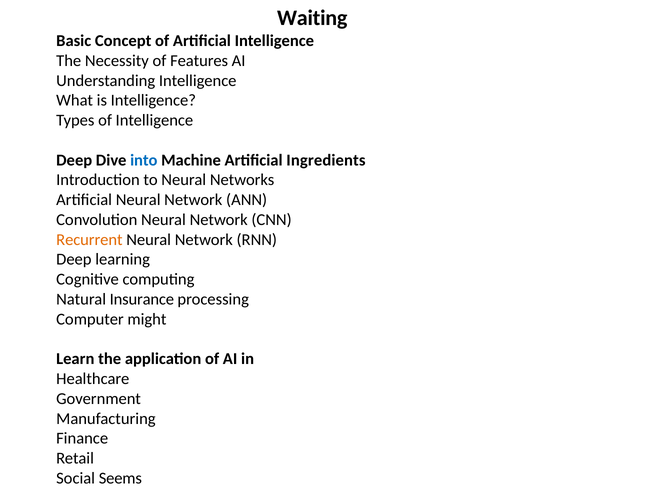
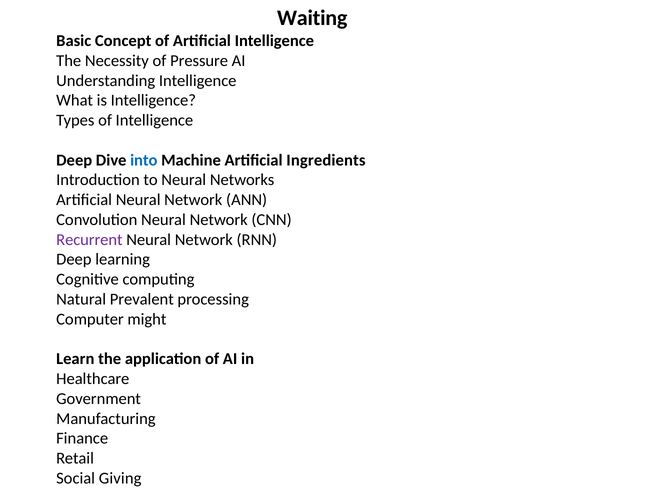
Features: Features -> Pressure (199, 61)
Recurrent colour: orange -> purple (89, 240)
Insurance: Insurance -> Prevalent (142, 299)
Seems: Seems -> Giving (120, 478)
